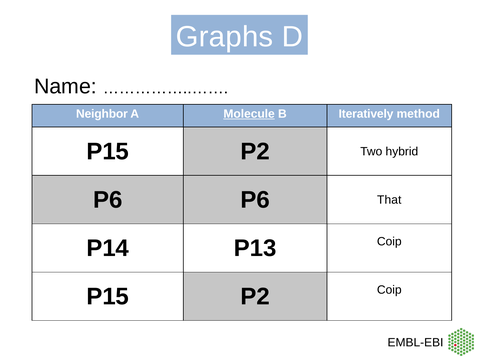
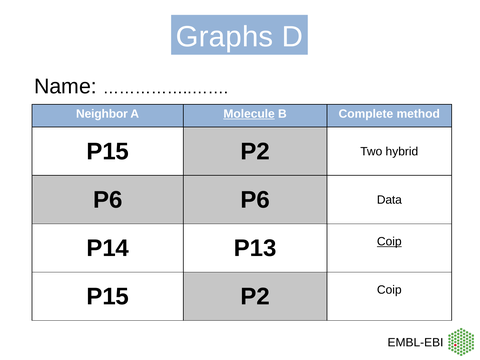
Iteratively: Iteratively -> Complete (366, 114)
That: That -> Data (389, 200)
Coip underline: none -> present (389, 241)
